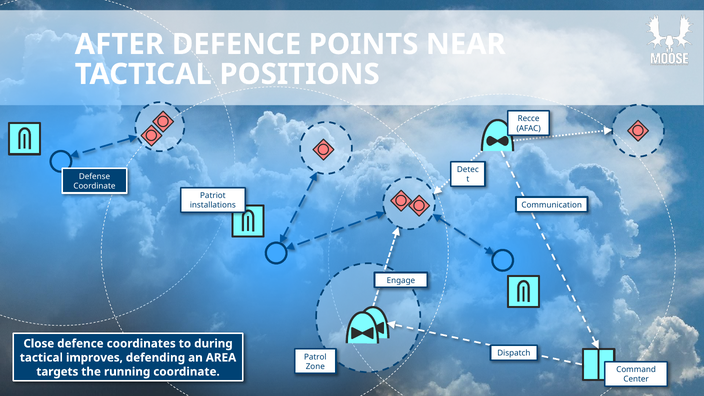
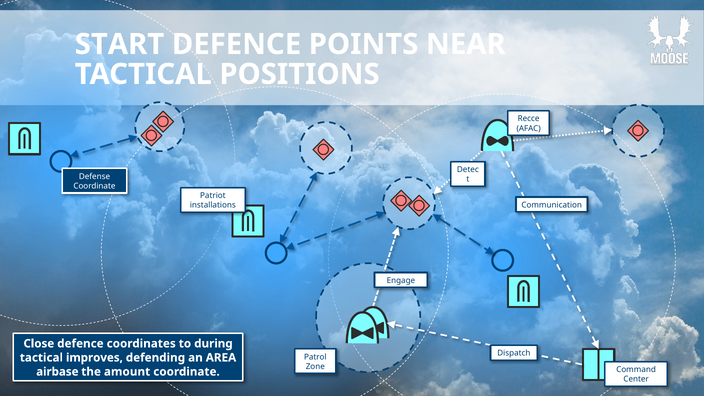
AFTER: AFTER -> START (119, 44)
targets: targets -> airbase (57, 372)
running: running -> amount (127, 372)
